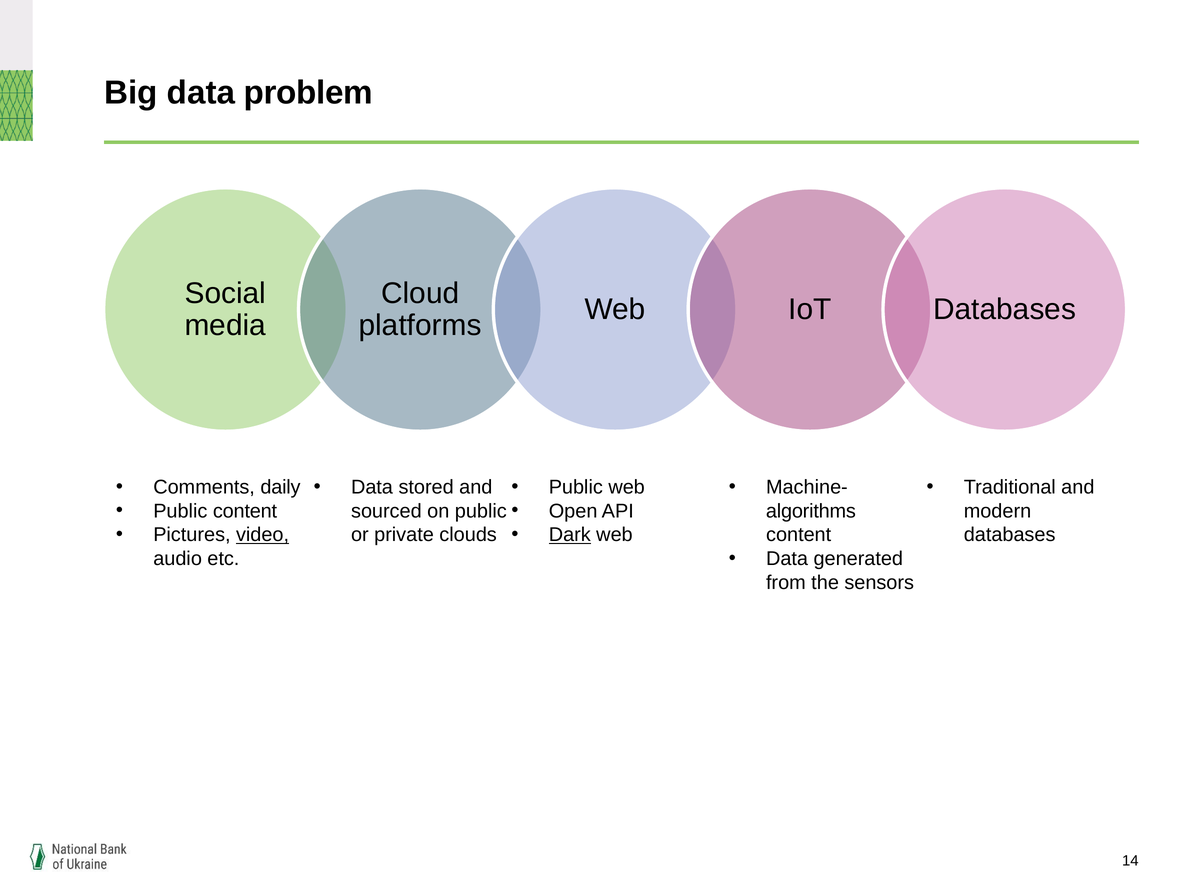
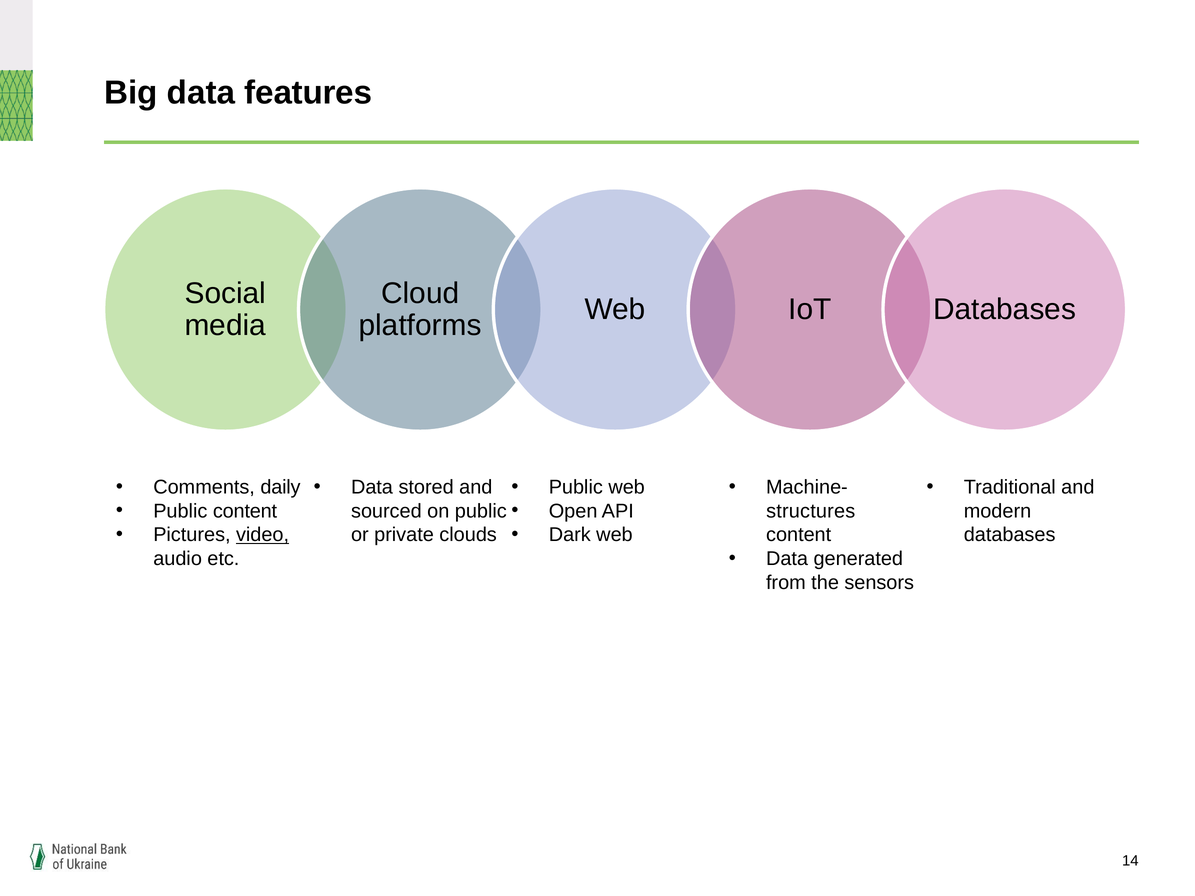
problem: problem -> features (308, 93)
algorithms: algorithms -> structures (811, 511)
Dark underline: present -> none (570, 535)
